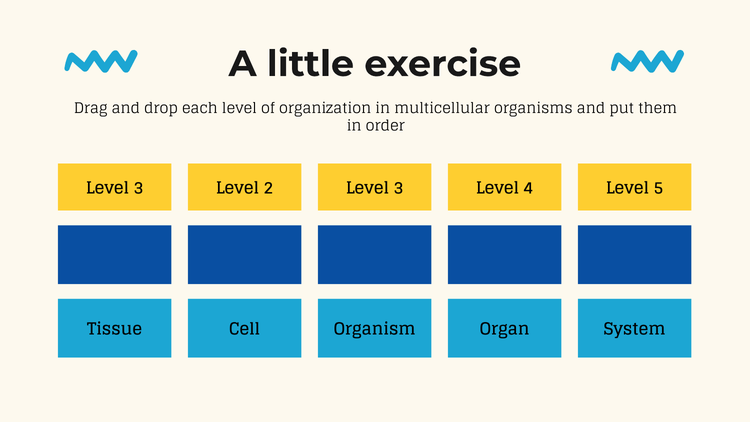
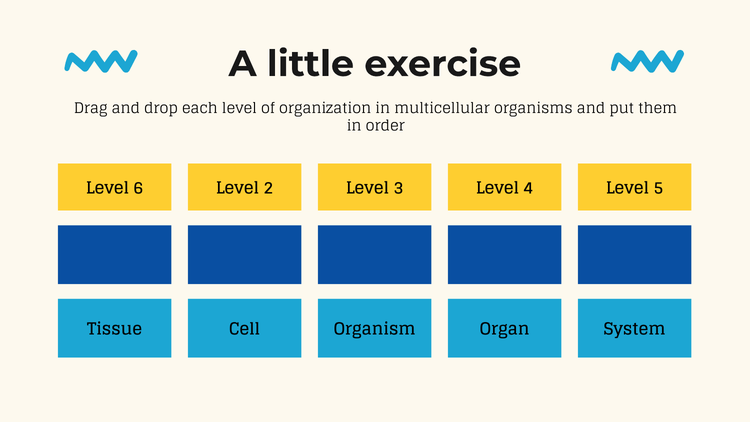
3: 3 -> 6 (138, 188)
